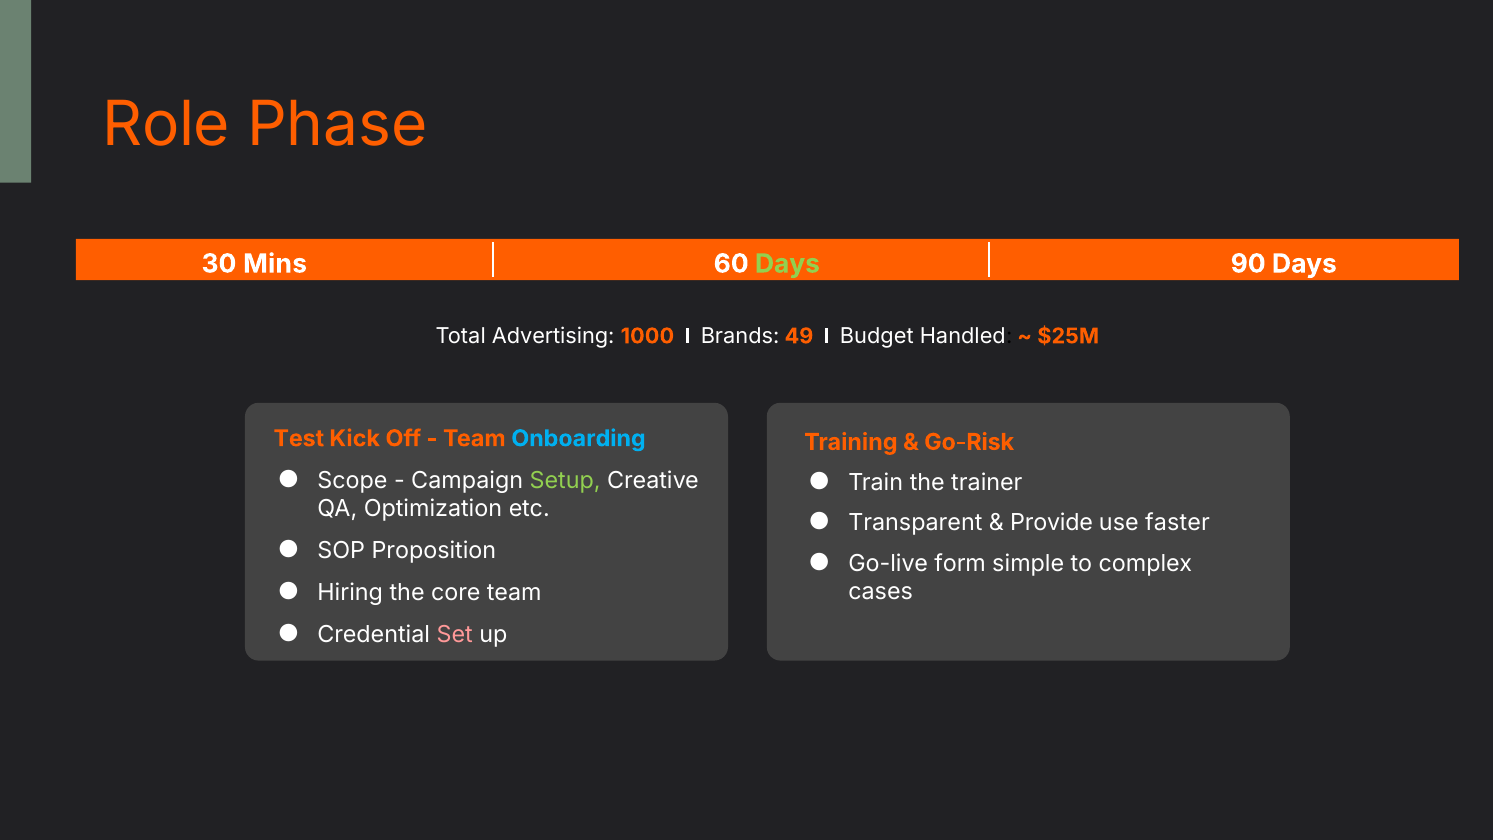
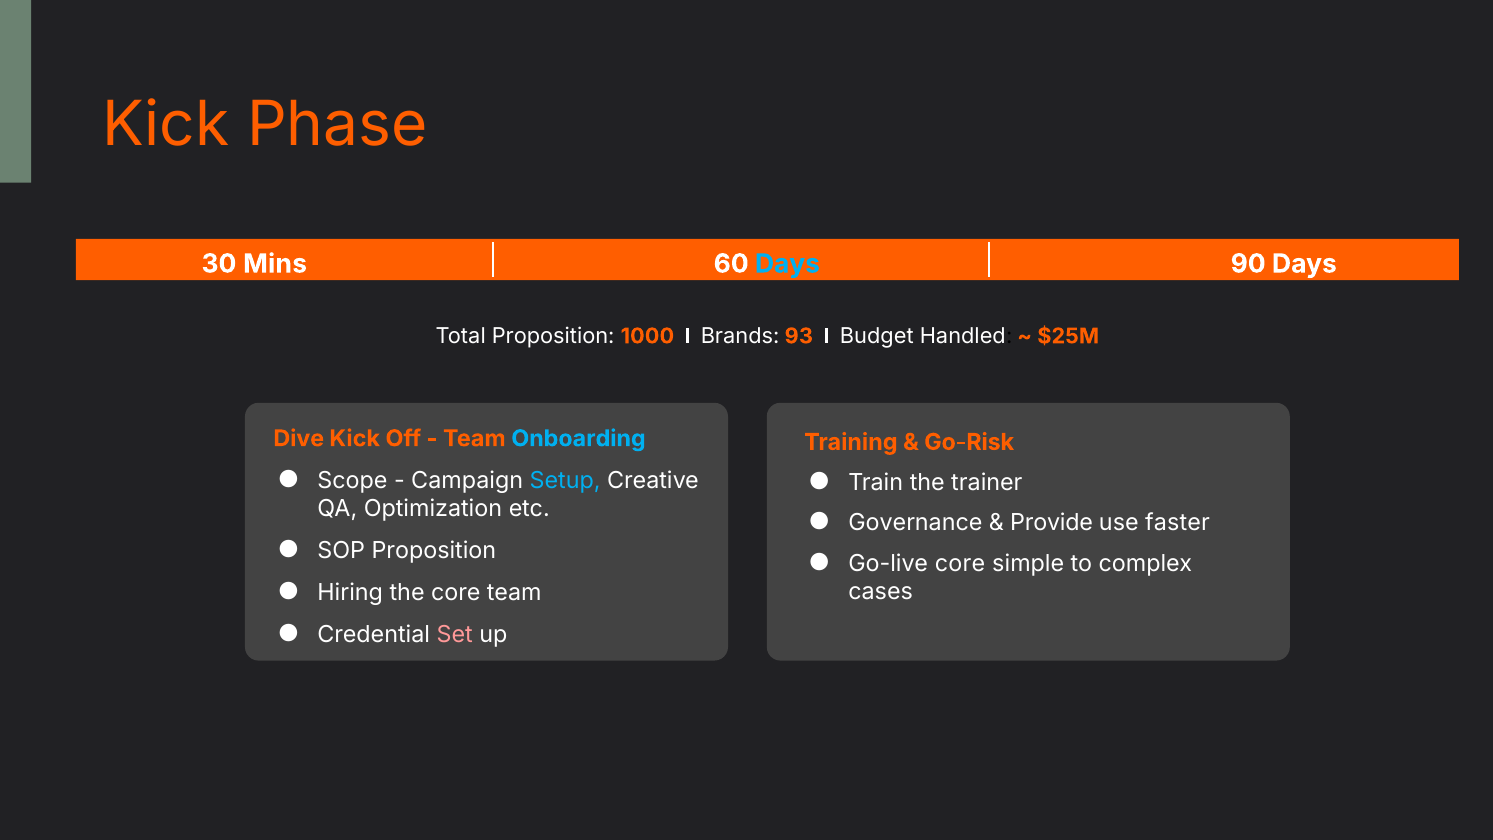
Role: Role -> Kick (166, 125)
Days colour: light green -> light blue (787, 264)
Total Advertising: Advertising -> Proposition (553, 336)
49: 49 -> 93 (799, 336)
Test: Test -> Dive (299, 438)
Setup colour: light green -> light blue (565, 480)
Transparent: Transparent -> Governance (915, 523)
Go-live form: form -> core (960, 563)
